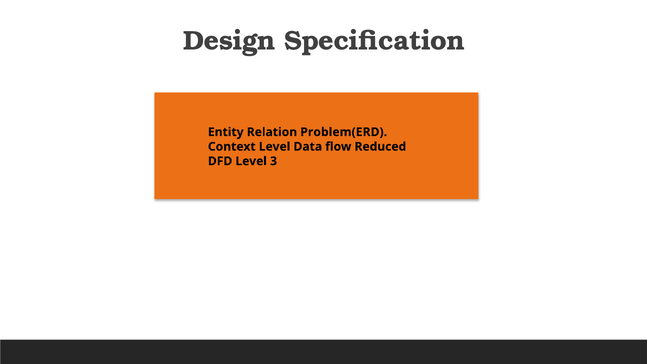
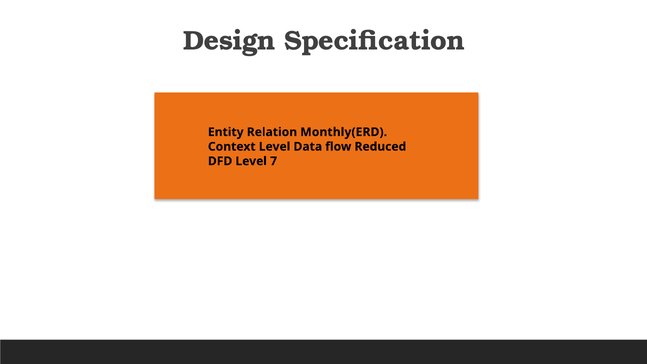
Problem(ERD: Problem(ERD -> Monthly(ERD (344, 132)
3: 3 -> 7 (274, 161)
